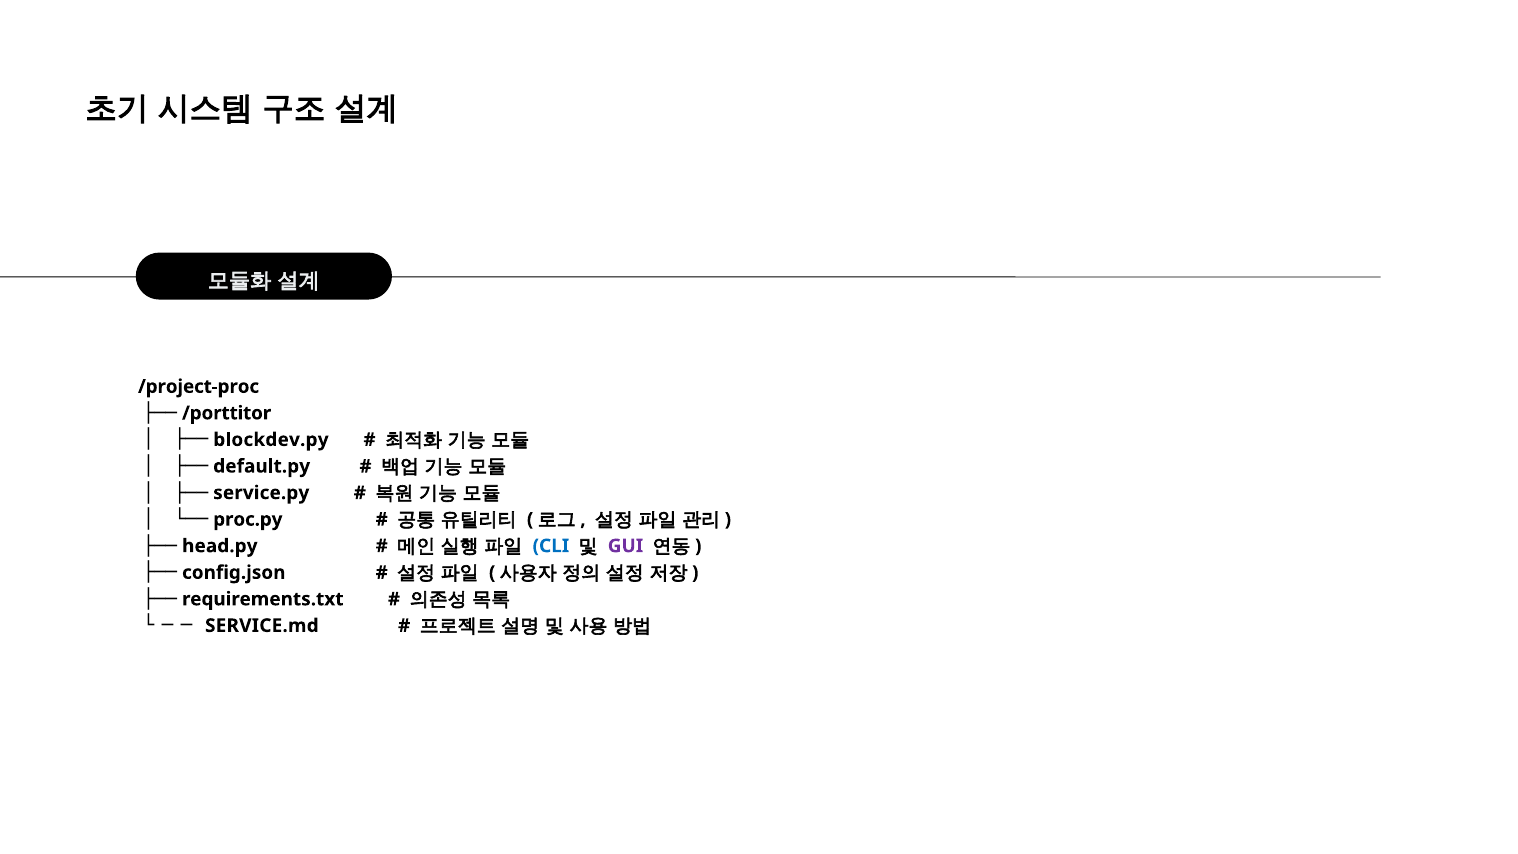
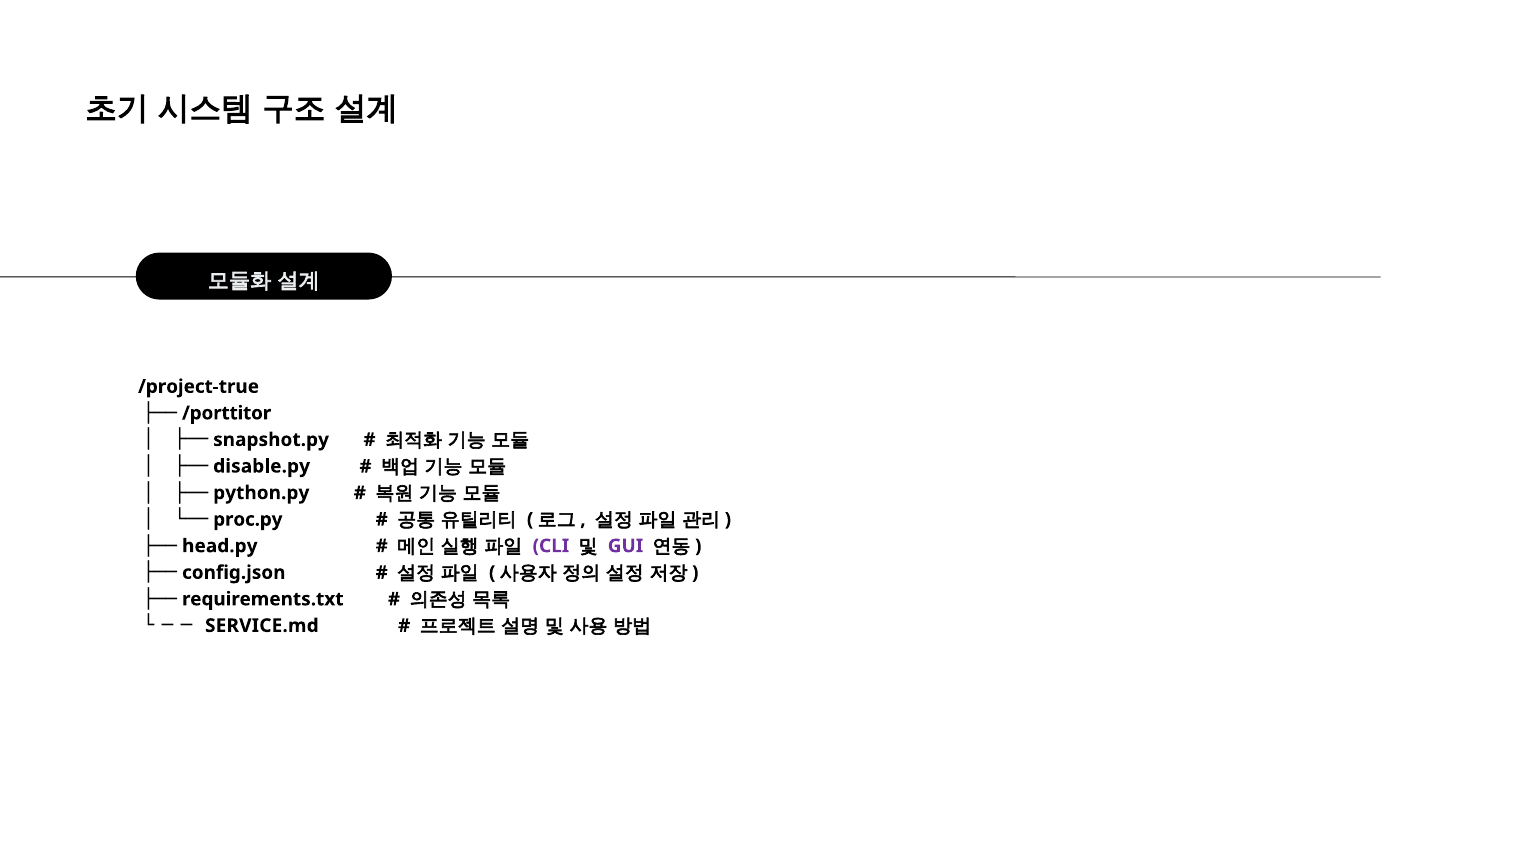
/project-proc: /project-proc -> /project-true (198, 387)
blockdev.py: blockdev.py -> snapshot.py (271, 440)
default.py: default.py -> disable.py (262, 466)
service.py: service.py -> python.py (261, 493)
CLI colour: blue -> purple (551, 546)
